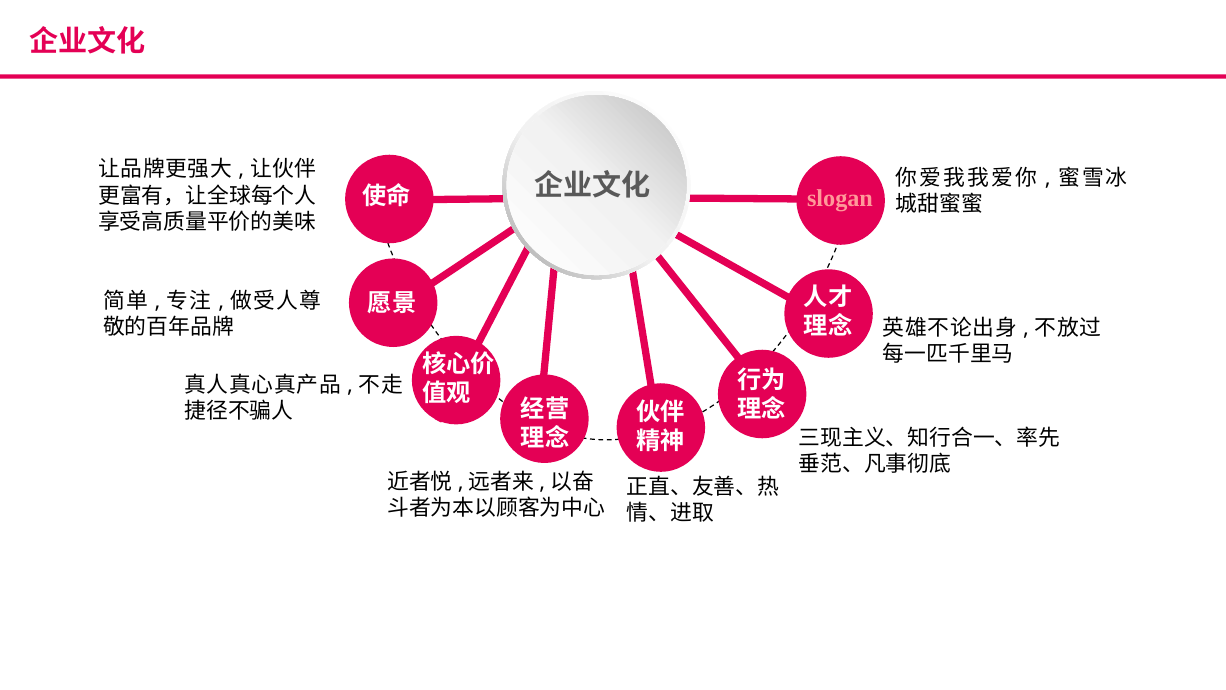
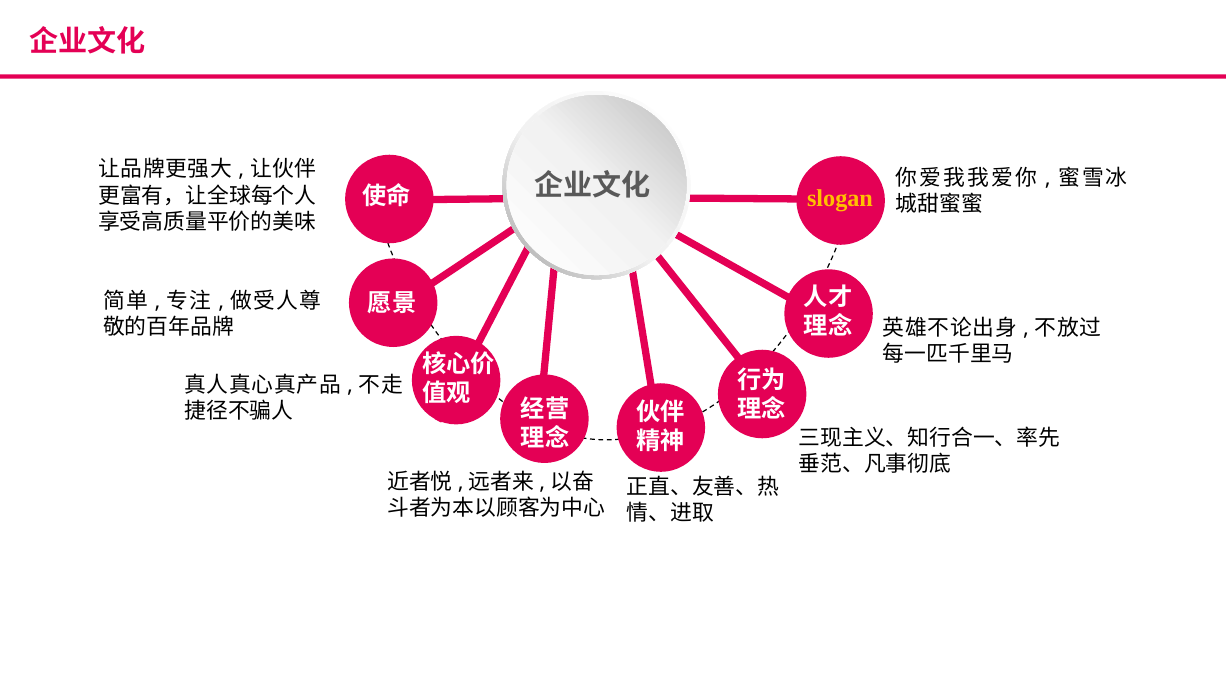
slogan colour: pink -> yellow (840, 199)
